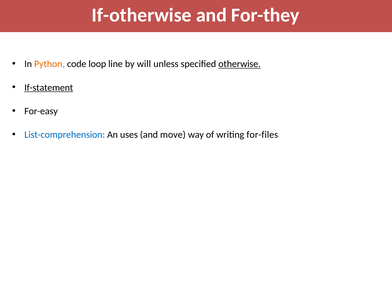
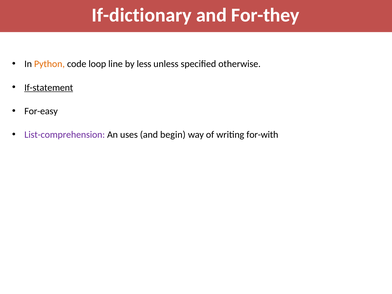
If-otherwise: If-otherwise -> If-dictionary (142, 15)
will: will -> less (144, 64)
otherwise underline: present -> none (240, 64)
List-comprehension colour: blue -> purple (65, 135)
move: move -> begin (173, 135)
for-files: for-files -> for-with (262, 135)
